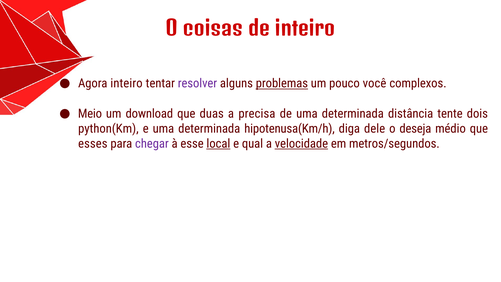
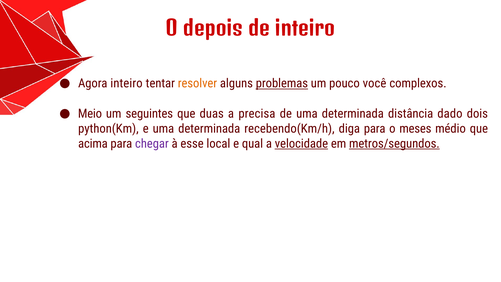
coisas: coisas -> depois (213, 29)
resolver colour: purple -> orange (197, 83)
download: download -> seguintes (149, 114)
tente: tente -> dado (450, 114)
hipotenusa(Km/h: hipotenusa(Km/h -> recebendo(Km/h (289, 129)
diga dele: dele -> para (375, 129)
deseja: deseja -> meses (415, 129)
esses: esses -> acima (93, 144)
local underline: present -> none (218, 144)
metros/segundos underline: none -> present (394, 144)
